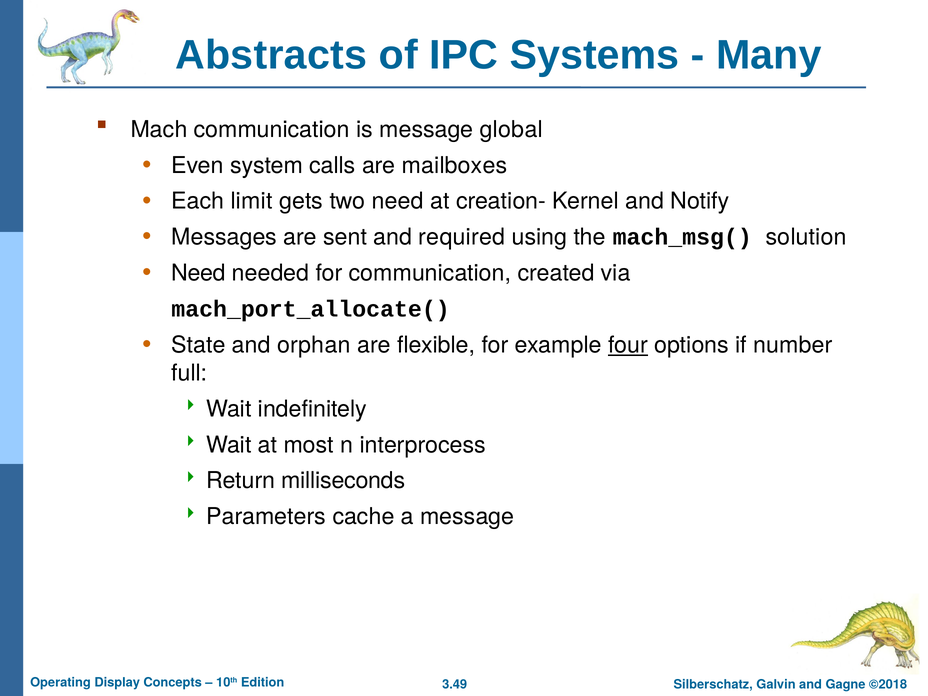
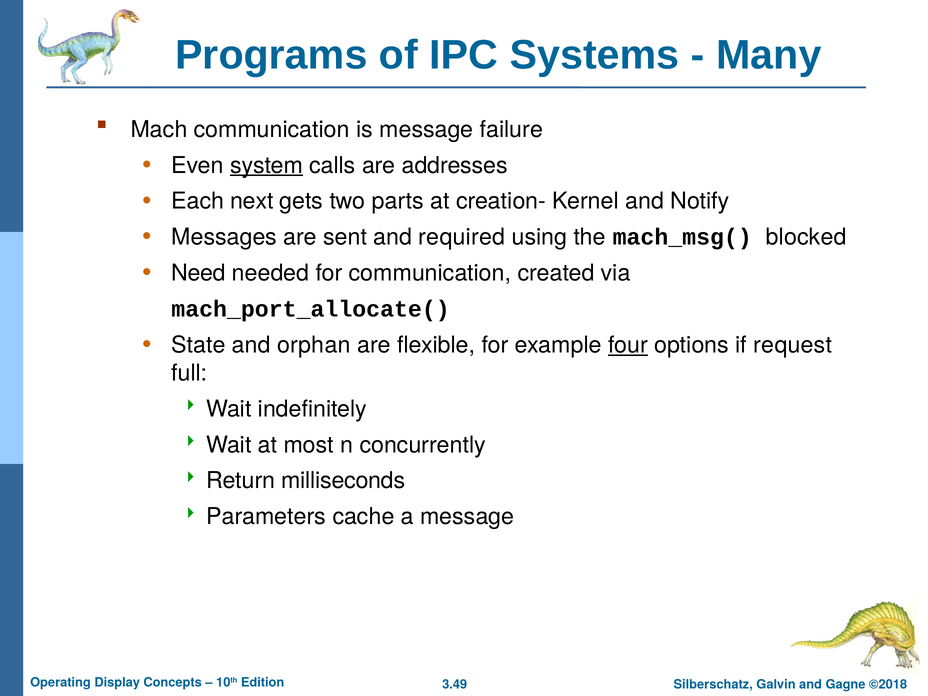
Abstracts: Abstracts -> Programs (271, 55)
global: global -> failure (511, 129)
system underline: none -> present (267, 165)
mailboxes: mailboxes -> addresses (455, 165)
limit: limit -> next (252, 201)
two need: need -> parts (398, 201)
solution: solution -> blocked (806, 237)
number: number -> request (793, 345)
interprocess: interprocess -> concurrently (423, 445)
